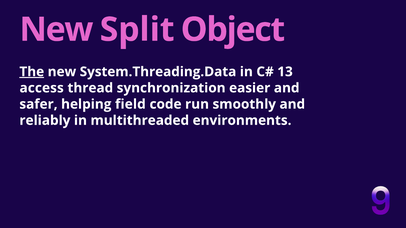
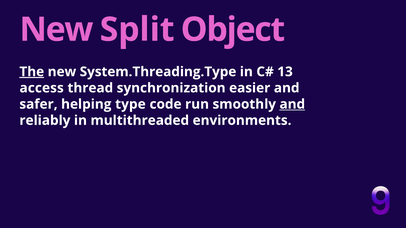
System.Threading.Data: System.Threading.Data -> System.Threading.Type (158, 72)
field: field -> type (130, 104)
and underline: none -> present (292, 104)
